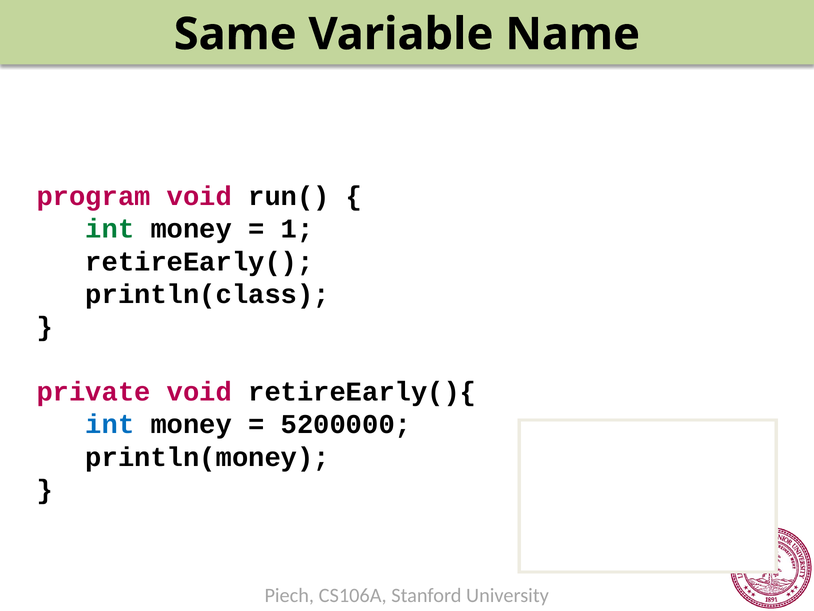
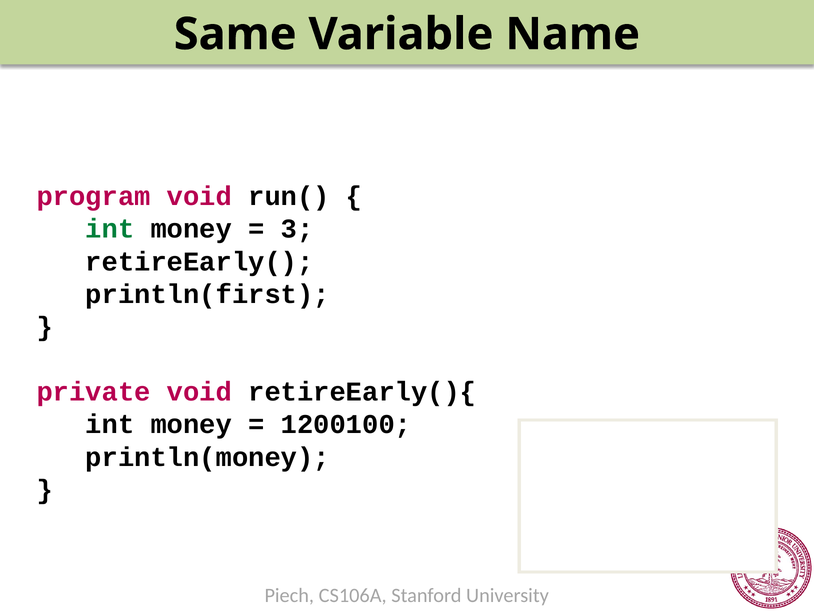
1: 1 -> 3 (297, 229)
println(class: println(class -> println(first (208, 294)
int colour: blue -> black (110, 424)
5200000: 5200000 -> 1200100 (346, 424)
